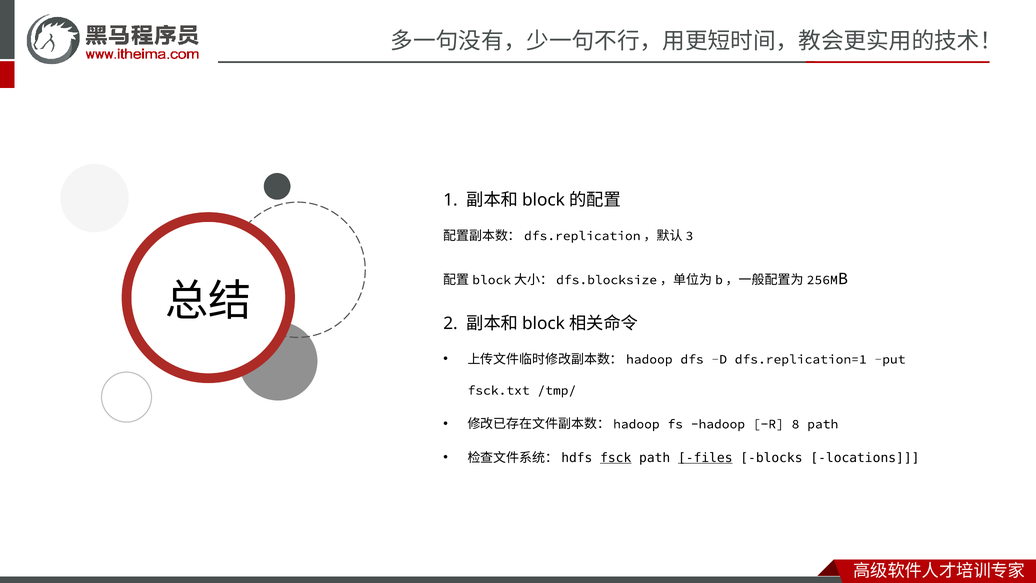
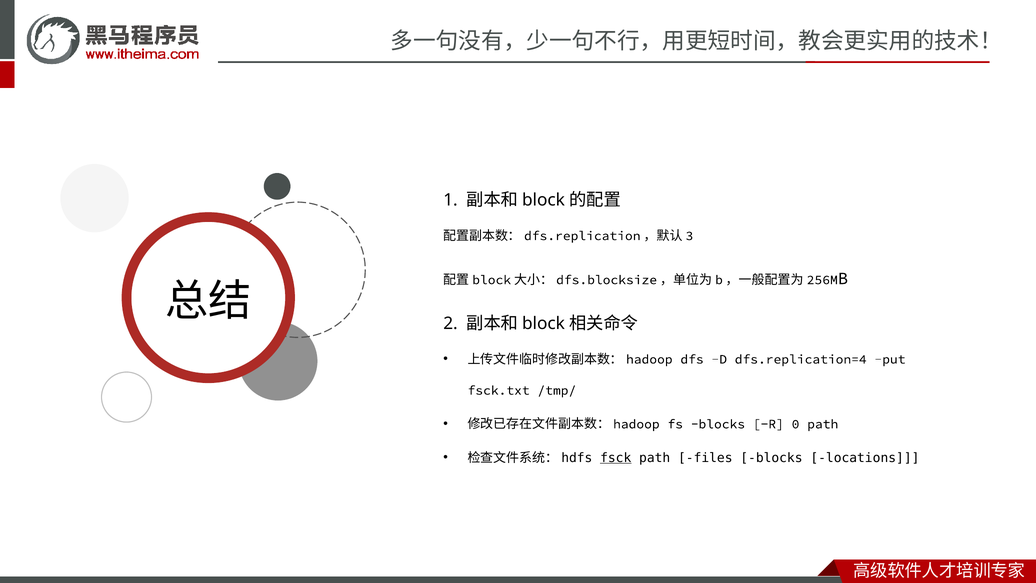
dfs.replication=1: dfs.replication=1 -> dfs.replication=4 (801, 359)
fs hadoop: hadoop -> blocks (718, 424)
8: 8 -> 0 (796, 424)
files underline: present -> none (705, 458)
